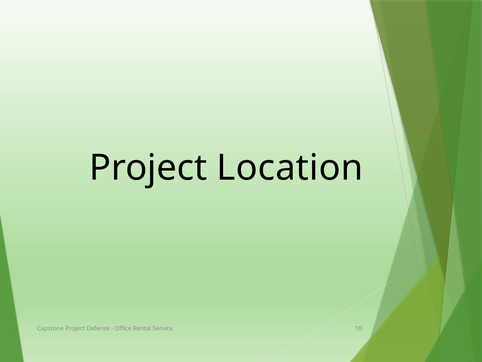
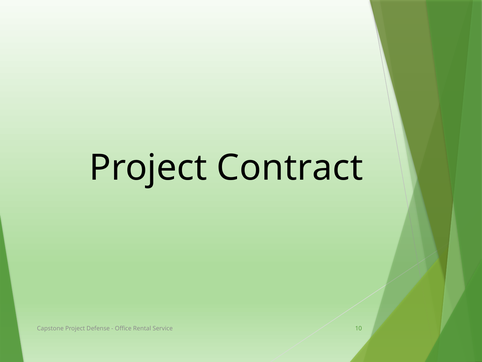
Location: Location -> Contract (290, 168)
